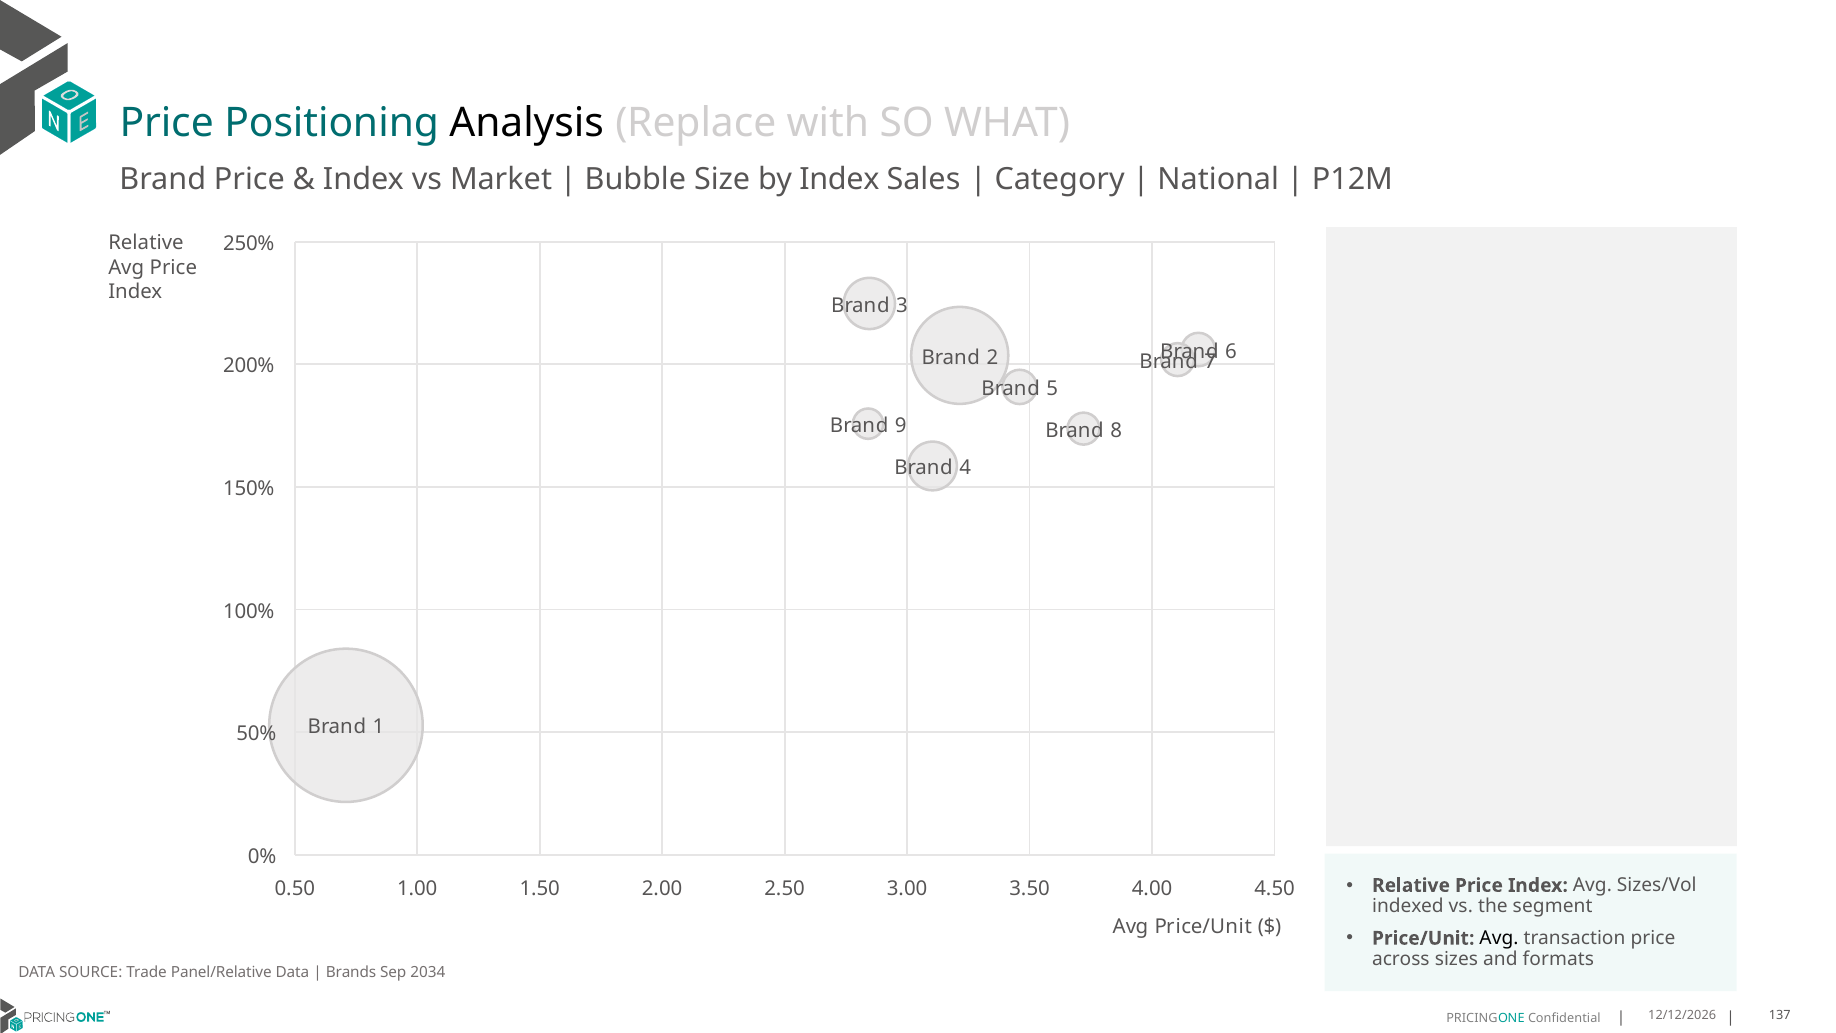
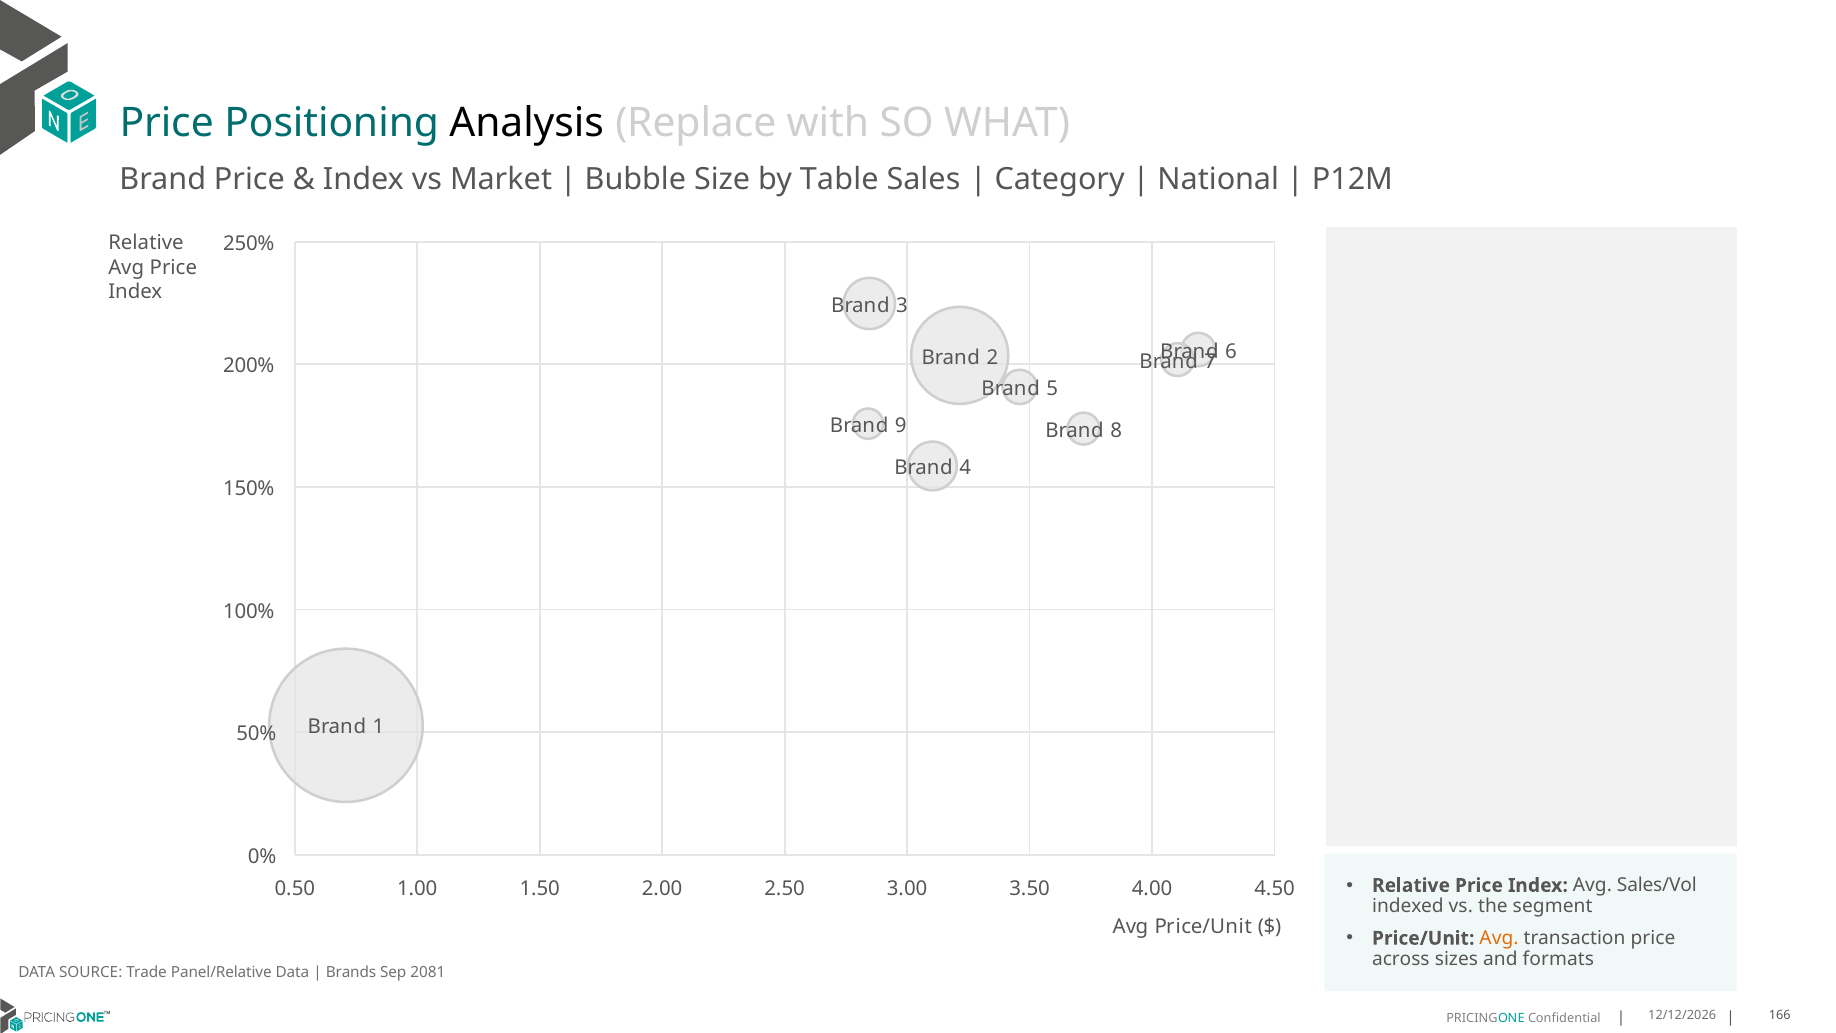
by Index: Index -> Table (839, 179)
Sizes/Vol: Sizes/Vol -> Sales/Vol (1657, 885)
Avg colour: black -> orange (1499, 938)
2034: 2034 -> 2081 (428, 973)
137: 137 -> 166 (1780, 1015)
